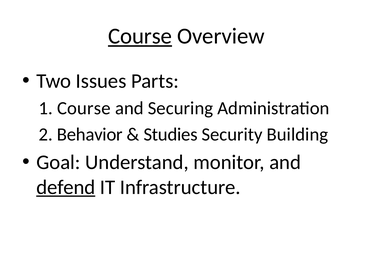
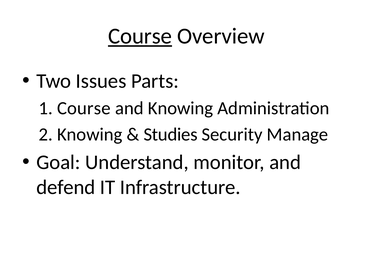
and Securing: Securing -> Knowing (181, 108)
2 Behavior: Behavior -> Knowing (90, 134)
Building: Building -> Manage (297, 134)
defend underline: present -> none (66, 187)
